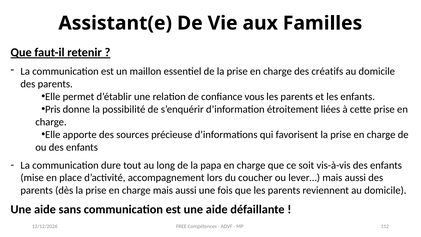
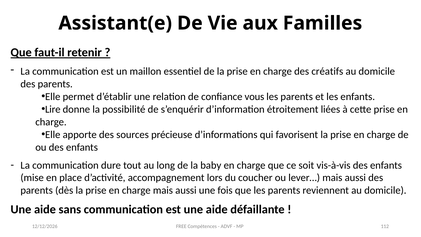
Pris: Pris -> Lire (53, 109)
papa: papa -> baby (211, 165)
